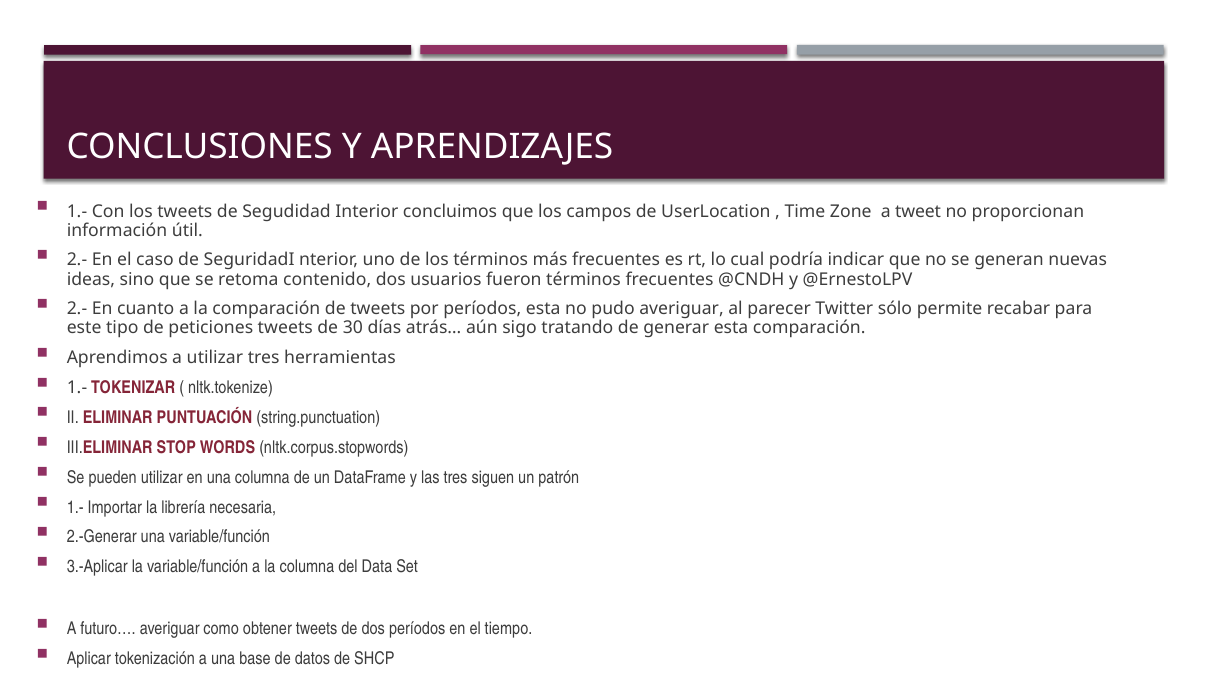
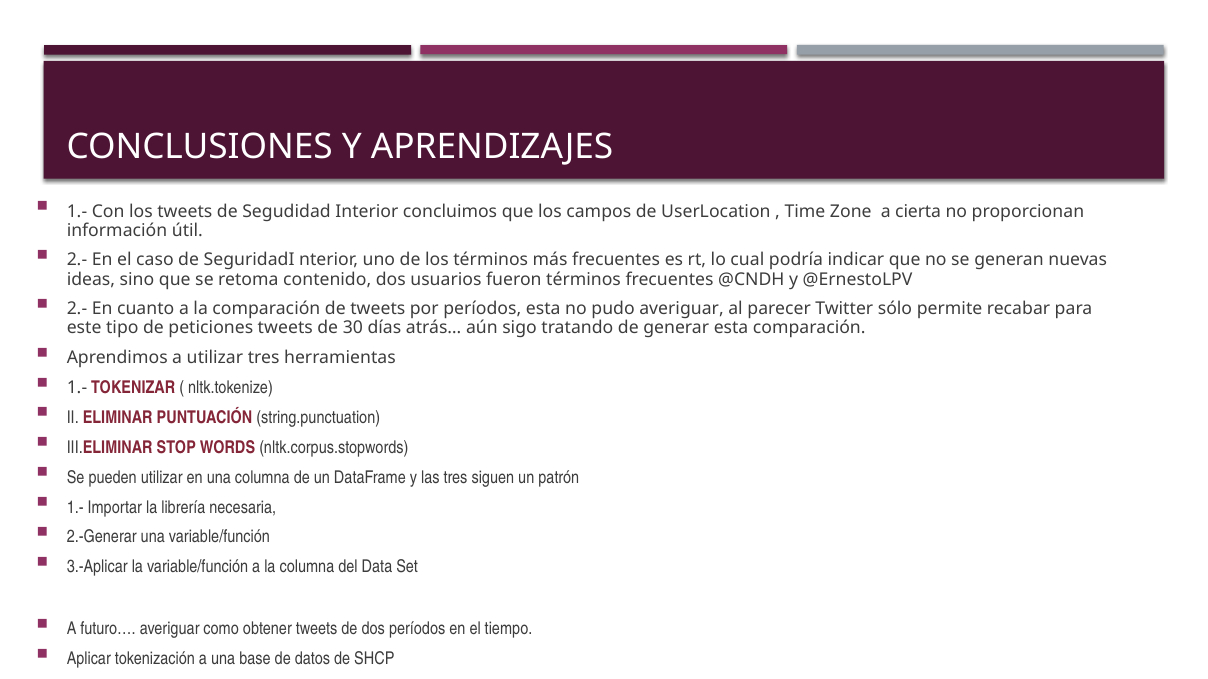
tweet: tweet -> cierta (918, 211)
